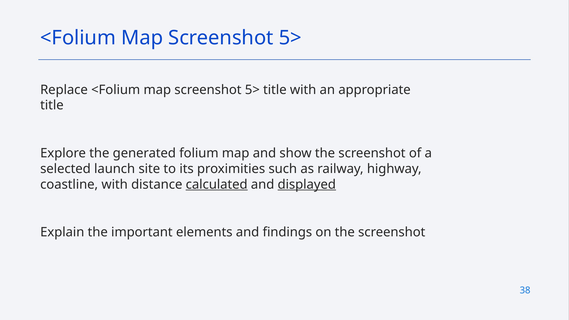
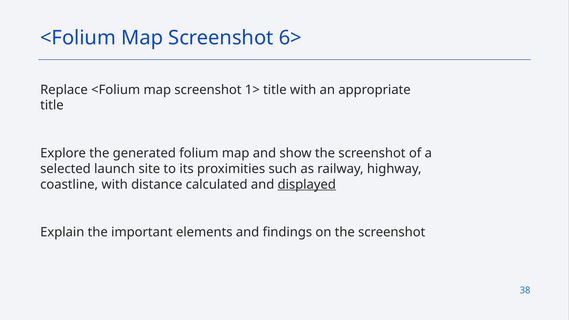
5>: 5> -> 6> (290, 38)
5>: 5> -> 1> (252, 90)
calculated underline: present -> none (217, 184)
